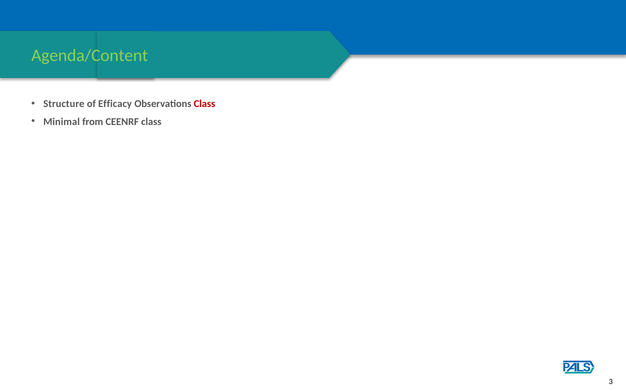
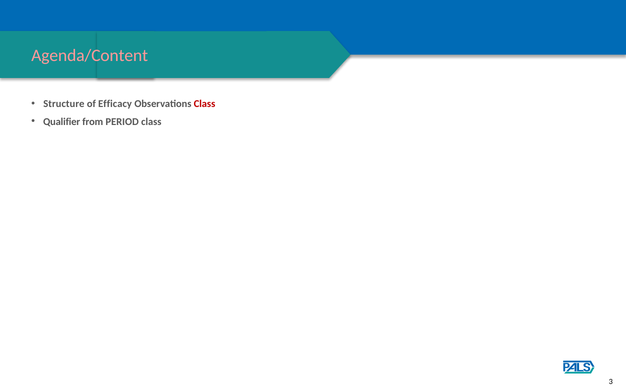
Agenda/Content colour: light green -> pink (90, 55)
Minimal: Minimal -> Qualifier (62, 122)
CEENRF: CEENRF -> PERIOD (122, 122)
